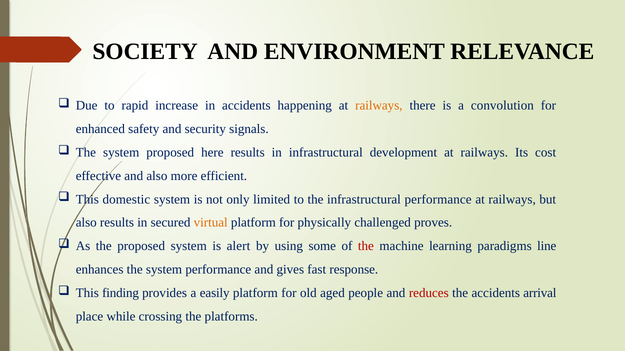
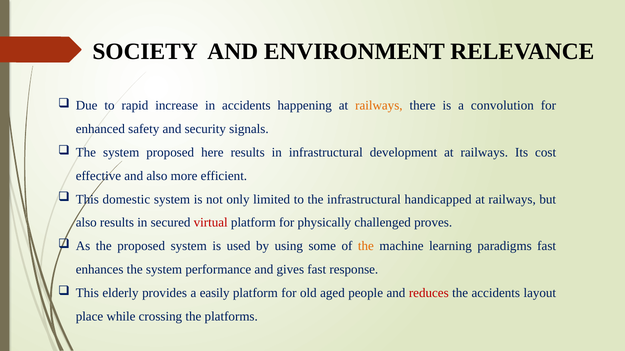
infrastructural performance: performance -> handicapped (438, 200)
virtual colour: orange -> red (211, 223)
alert: alert -> used (239, 246)
the colour: red -> orange (366, 246)
paradigms line: line -> fast (547, 246)
finding: finding -> elderly (120, 293)
arrival: arrival -> layout (540, 293)
